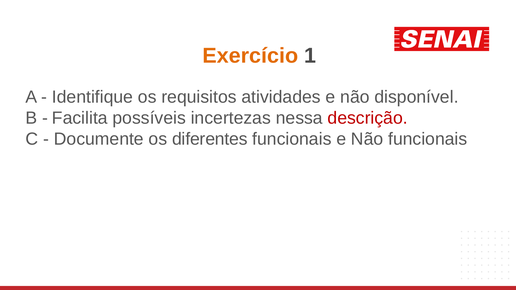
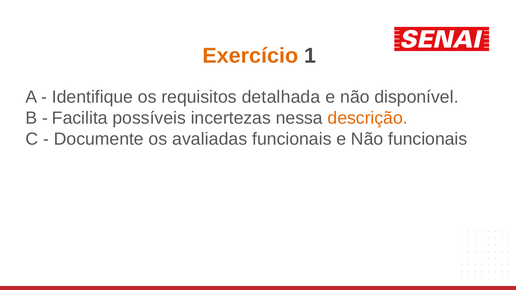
atividades: atividades -> detalhada (281, 97)
descrição colour: red -> orange (368, 118)
diferentes: diferentes -> avaliadas (210, 139)
